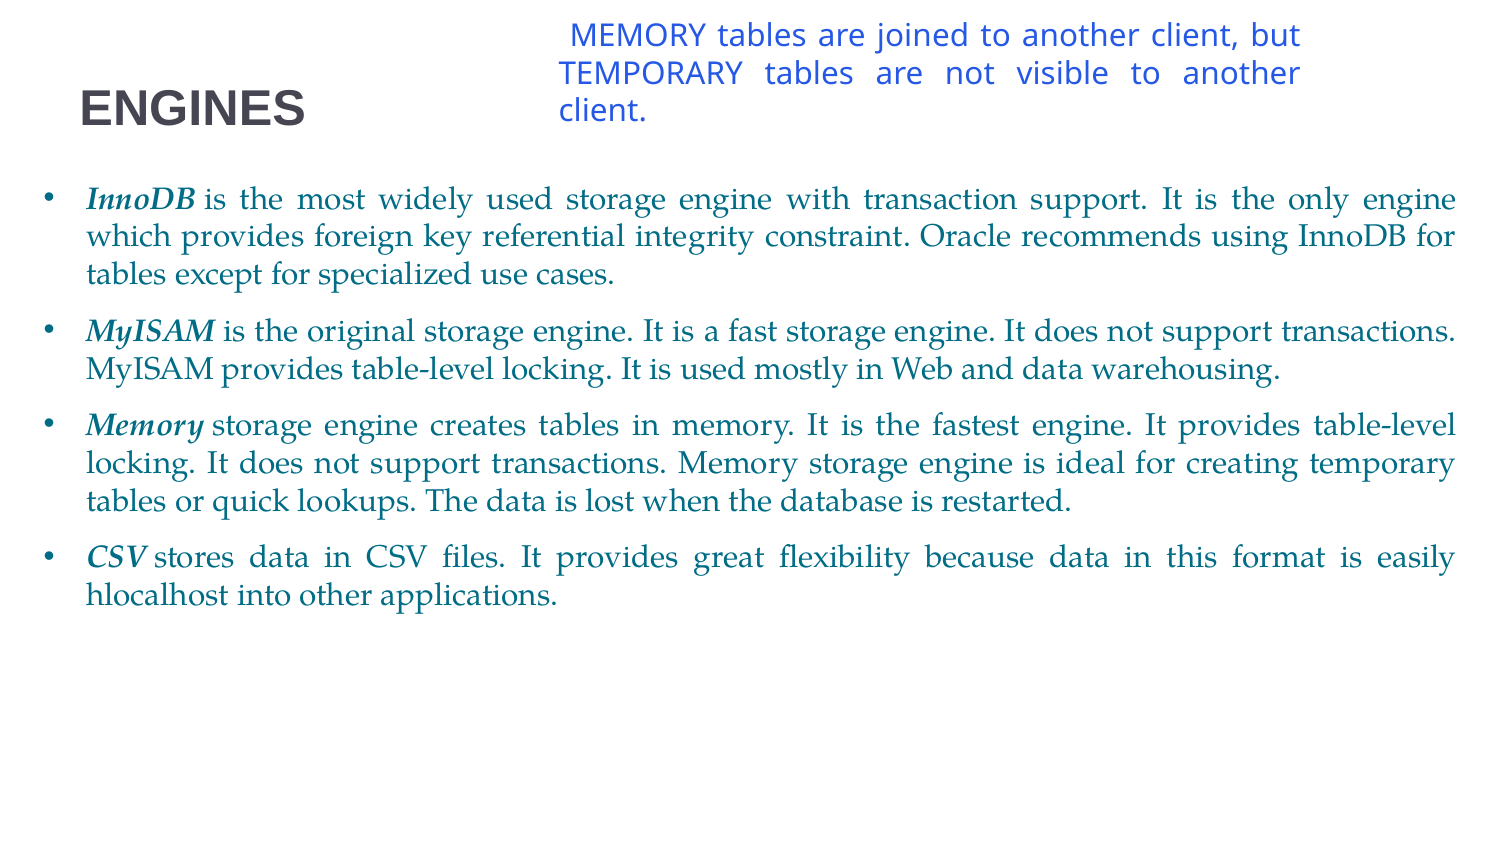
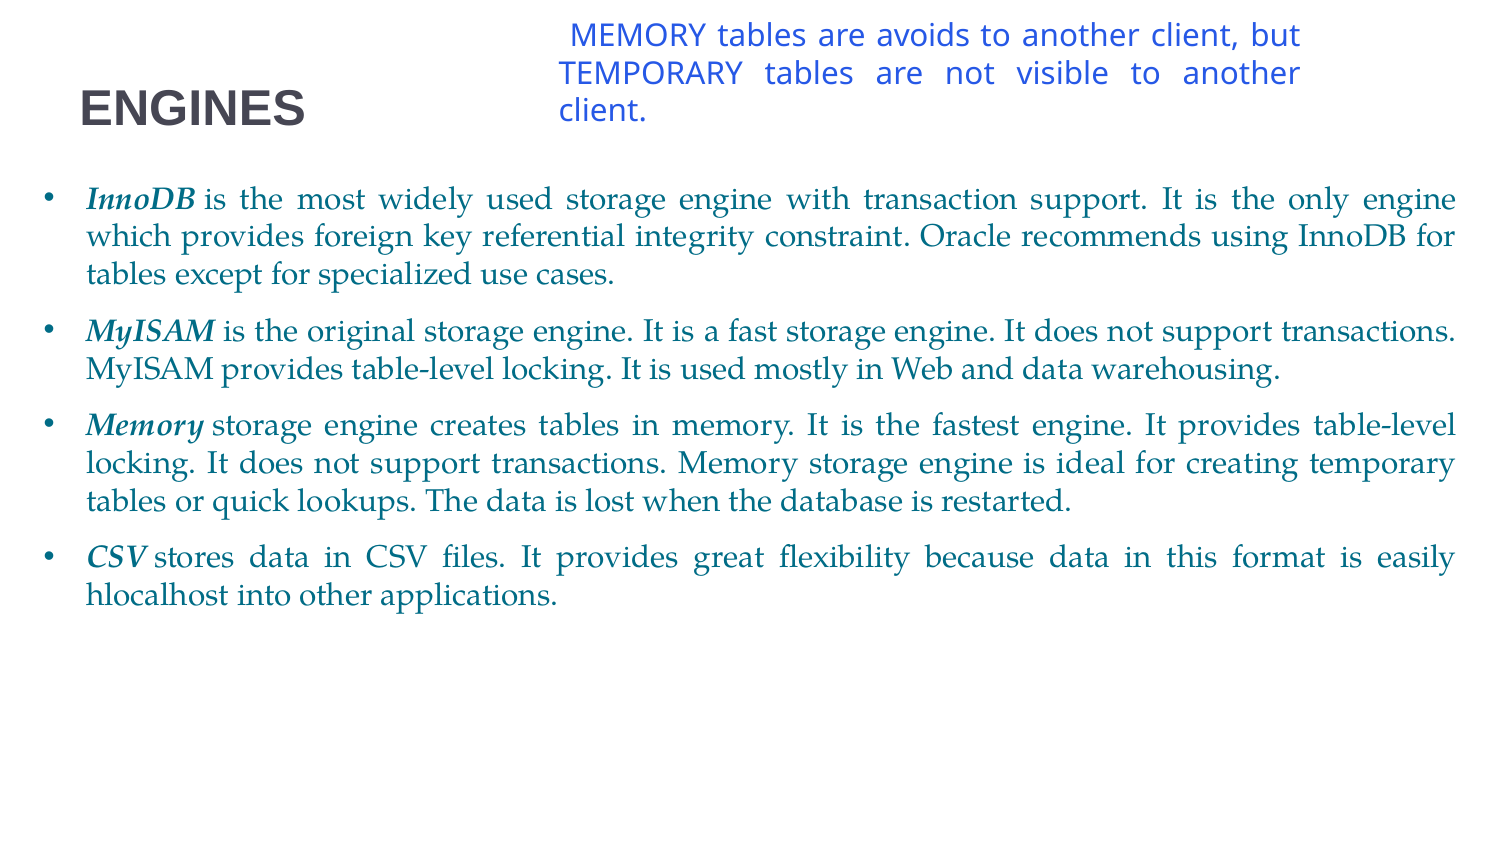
joined: joined -> avoids (923, 36)
